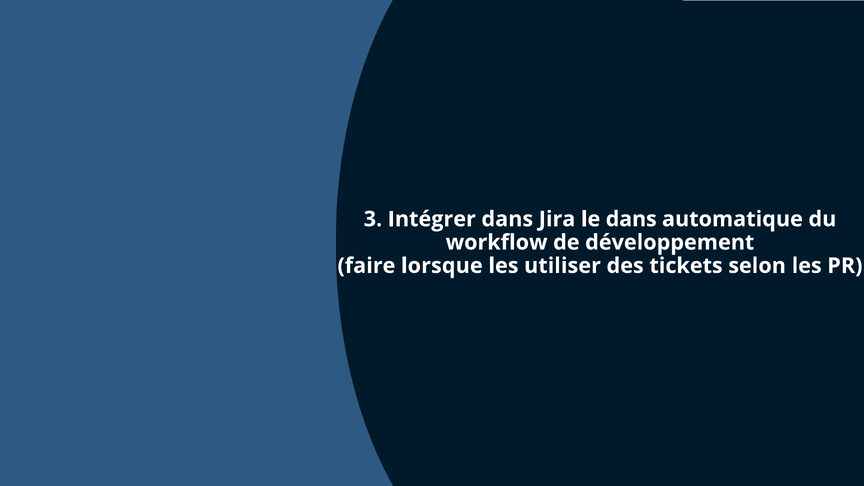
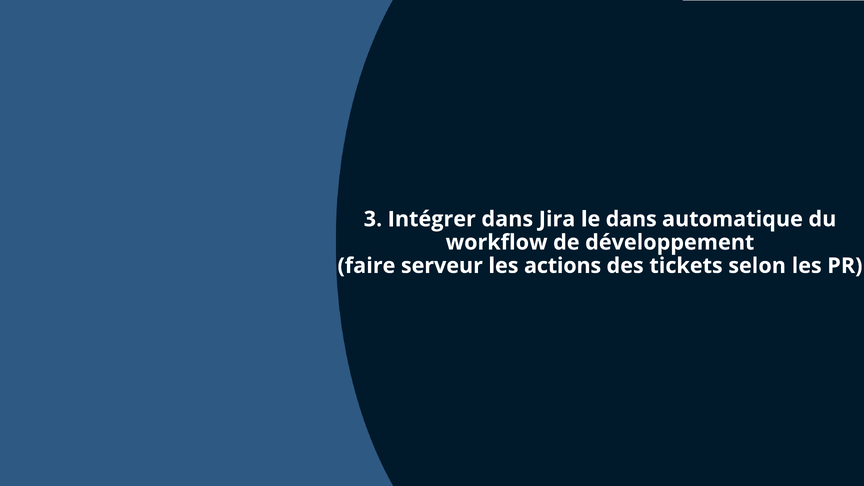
lorsque: lorsque -> serveur (442, 266)
utiliser: utiliser -> actions (563, 266)
